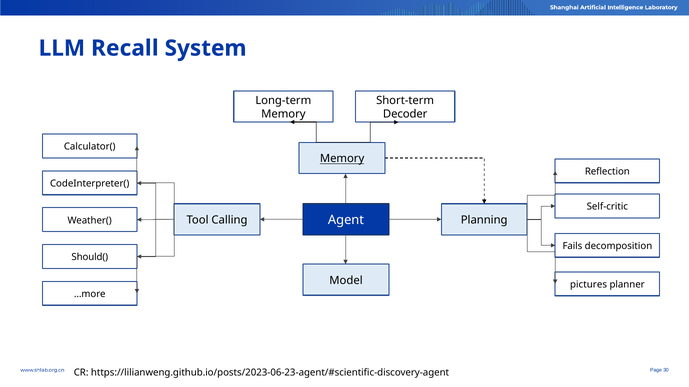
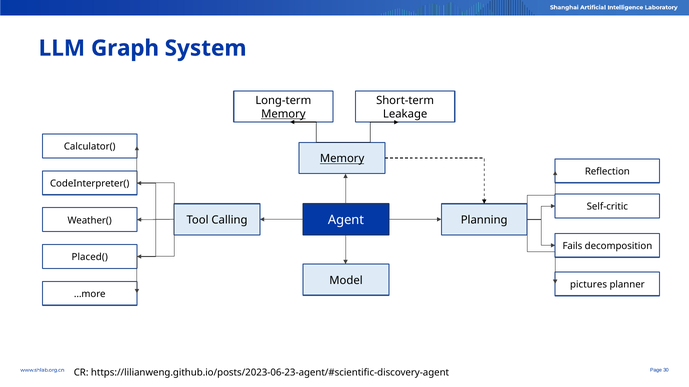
Recall: Recall -> Graph (125, 48)
Memory underline: none -> present (283, 114)
Decoder: Decoder -> Leakage (405, 114)
Should(: Should( -> Placed( (90, 258)
